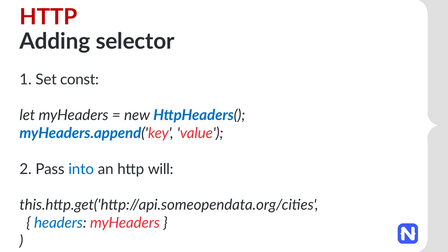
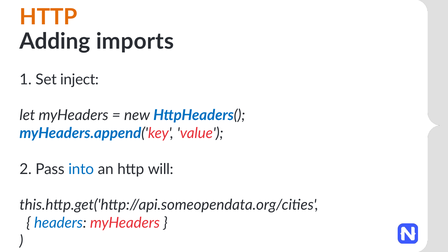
HTTP colour: red -> orange (48, 17)
selector: selector -> imports (135, 41)
const: const -> inject (79, 80)
